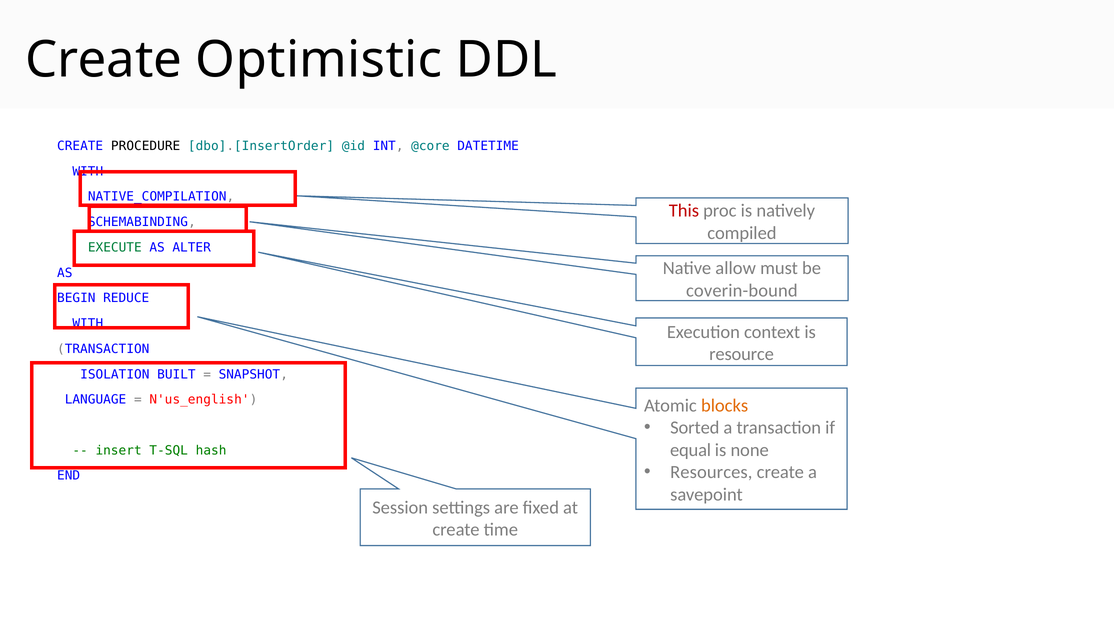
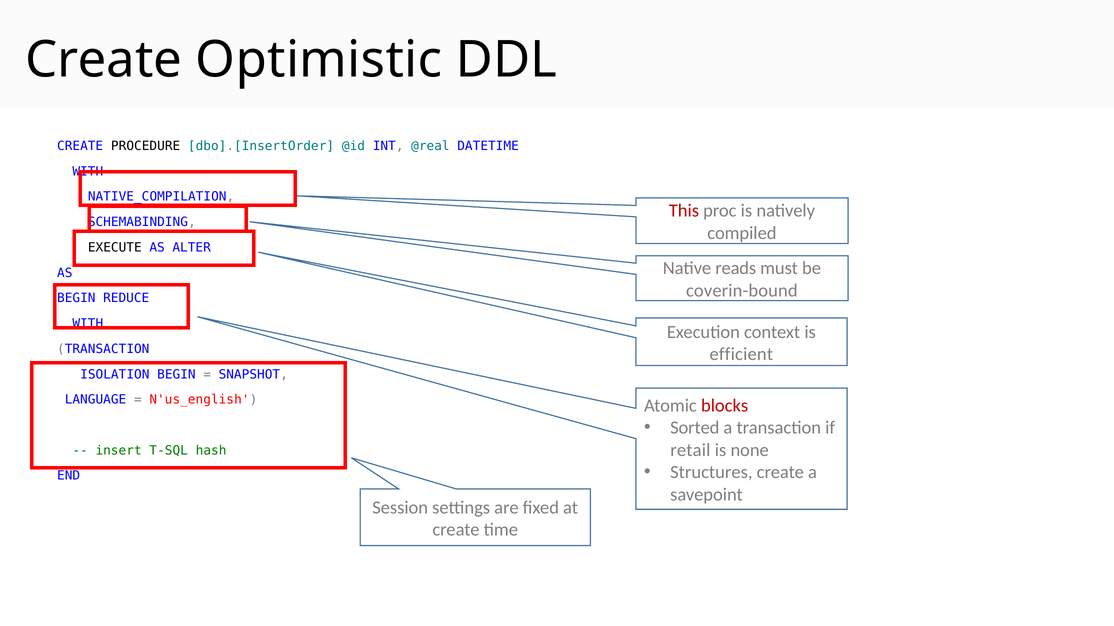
@core: @core -> @real (430, 146)
EXECUTE colour: green -> black (115, 248)
allow: allow -> reads (736, 269)
resource: resource -> efficient (741, 354)
ISOLATION BUILT: BUILT -> BEGIN (176, 375)
blocks colour: orange -> red (725, 406)
equal: equal -> retail (690, 450)
Resources: Resources -> Structures (711, 473)
